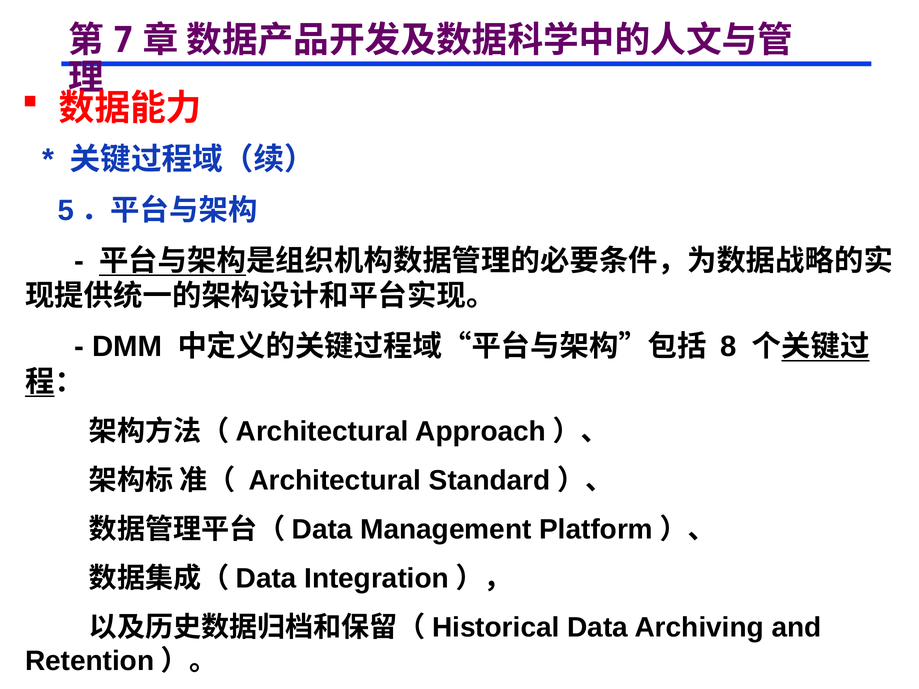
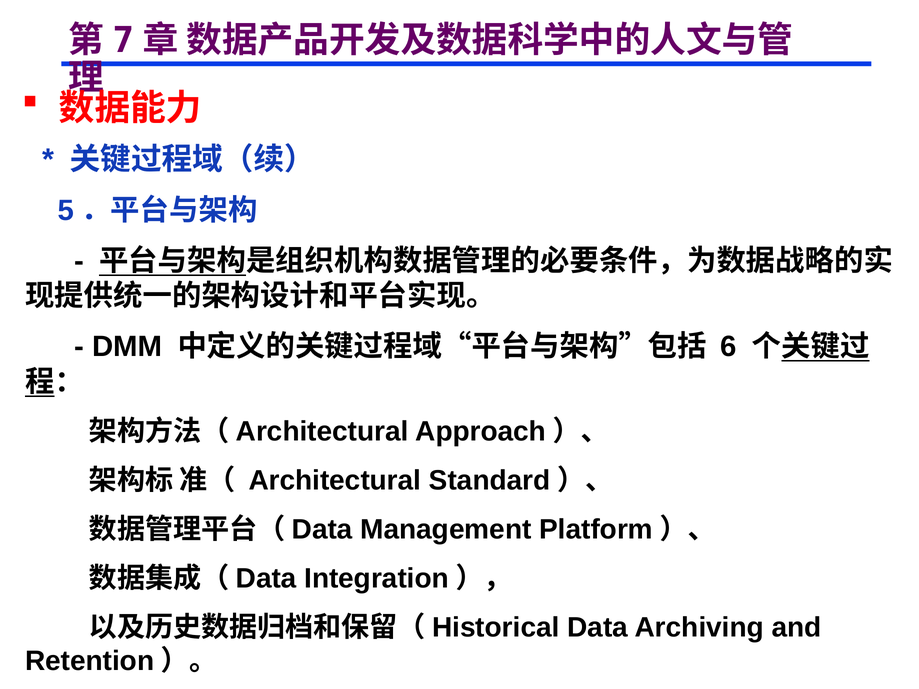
8: 8 -> 6 (729, 347)
